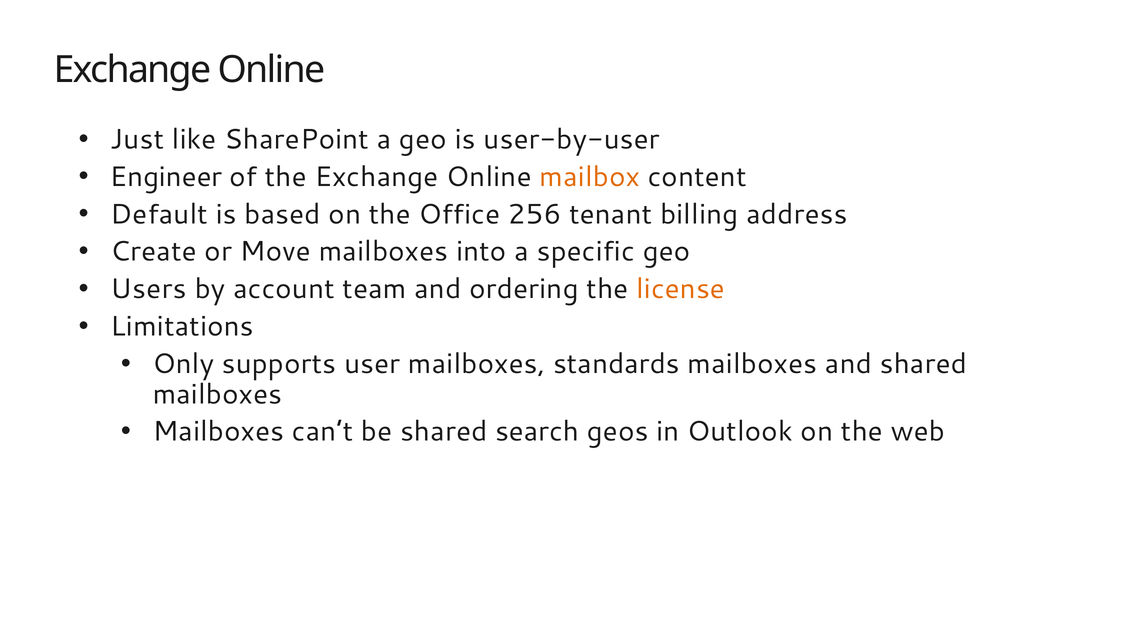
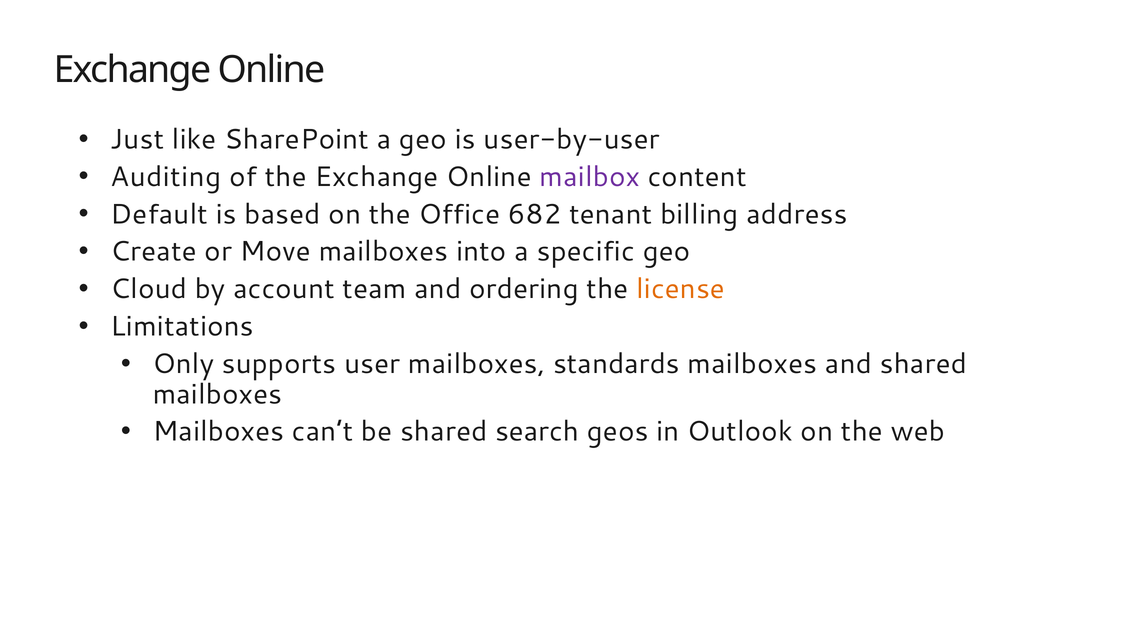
Engineer: Engineer -> Auditing (166, 177)
mailbox colour: orange -> purple (590, 177)
256: 256 -> 682 (535, 214)
Users: Users -> Cloud (149, 289)
